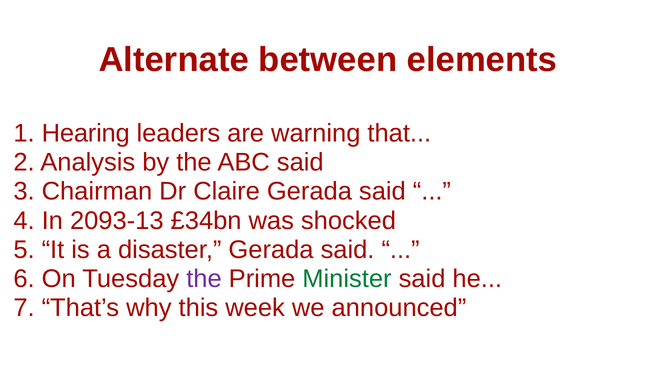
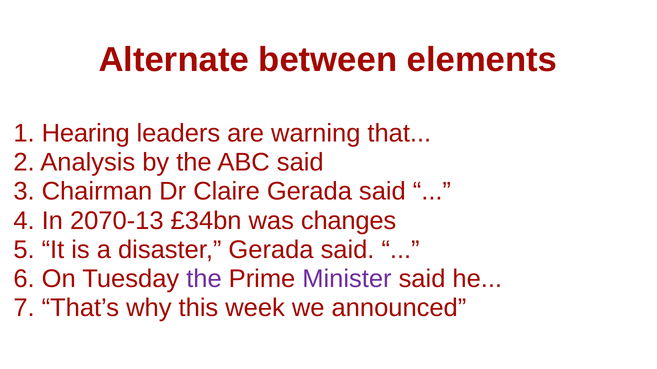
2093-13: 2093-13 -> 2070-13 (117, 221)
shocked: shocked -> changes (349, 221)
Minister colour: green -> purple (347, 279)
